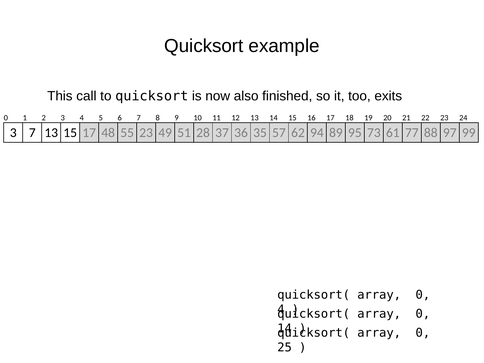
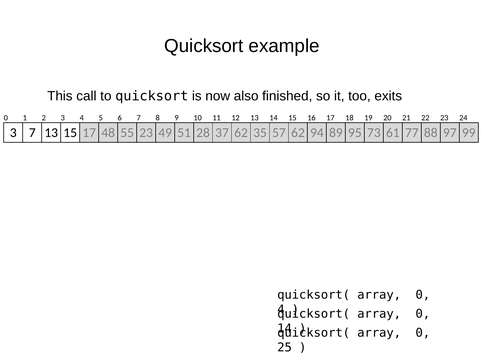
37 36: 36 -> 62 (241, 133)
